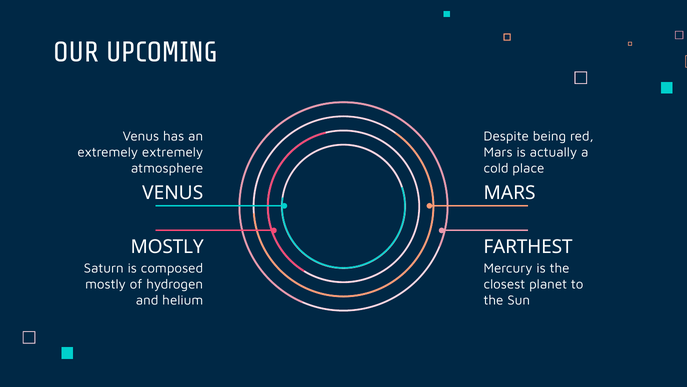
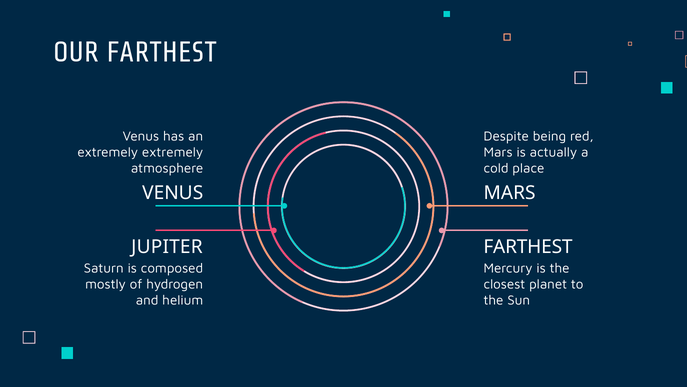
OUR UPCOMING: UPCOMING -> FARTHEST (162, 52)
MOSTLY: MOSTLY -> JUPITER (167, 246)
